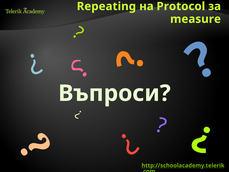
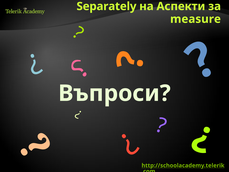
Repeating: Repeating -> Separately (106, 6)
Protocol: Protocol -> Аспекти (181, 6)
